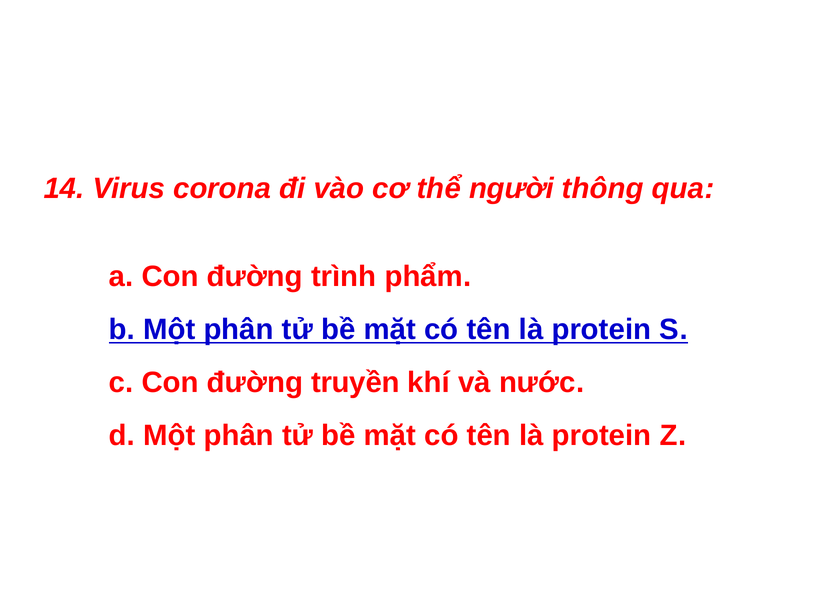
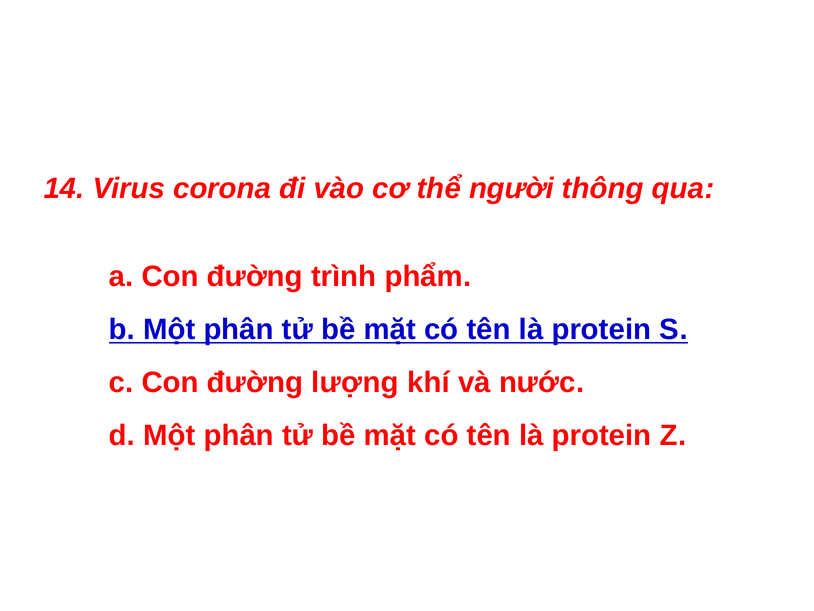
truyền: truyền -> lượng (355, 382)
